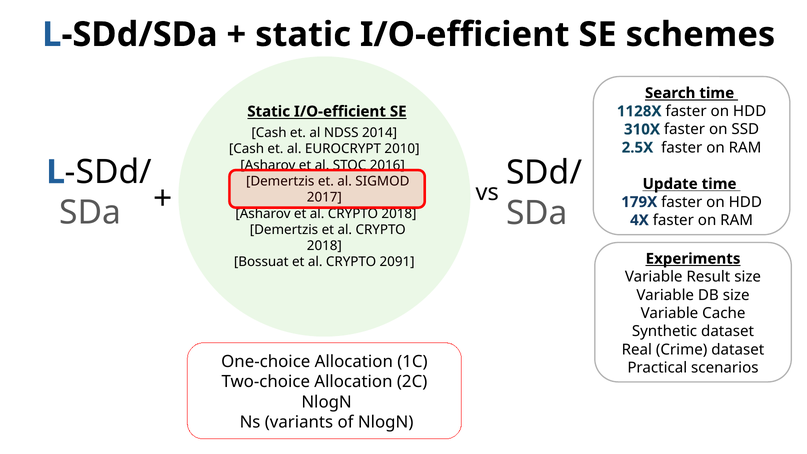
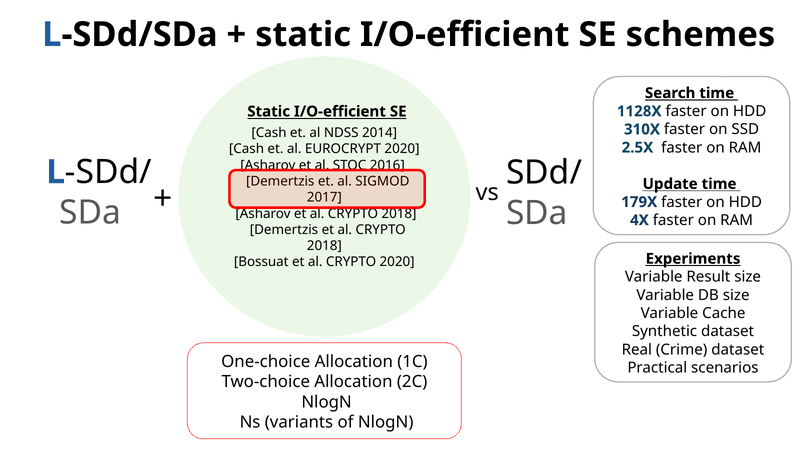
EUROCRYPT 2010: 2010 -> 2020 (402, 149)
CRYPTO 2091: 2091 -> 2020 (397, 262)
